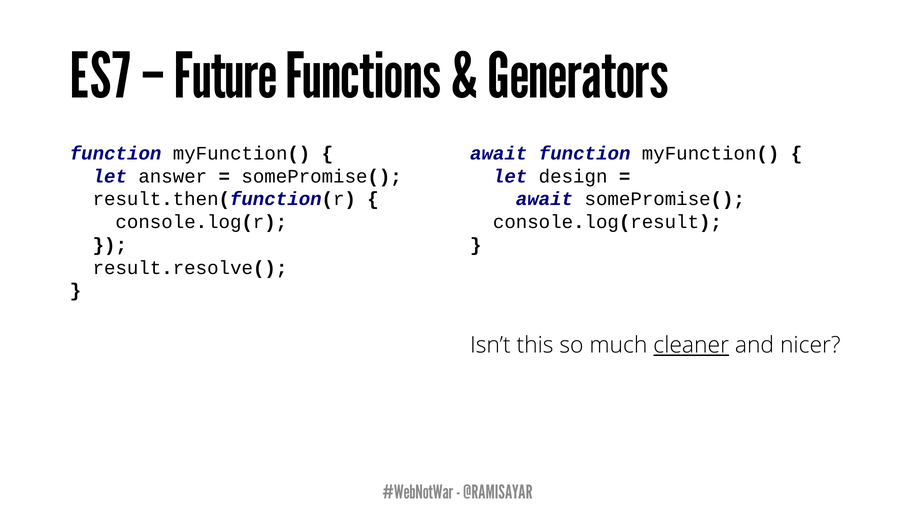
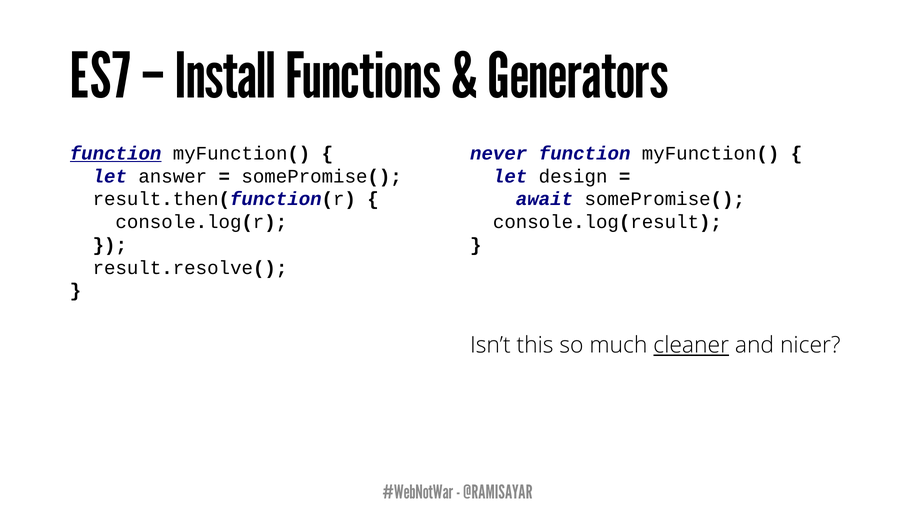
Future: Future -> Install (225, 77)
function underline: none -> present (116, 153)
await: await -> never (499, 153)
